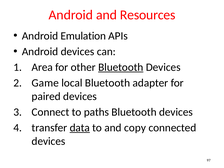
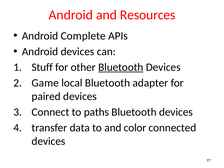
Emulation: Emulation -> Complete (83, 36)
Area: Area -> Stuff (42, 67)
data underline: present -> none (80, 128)
copy: copy -> color (135, 128)
